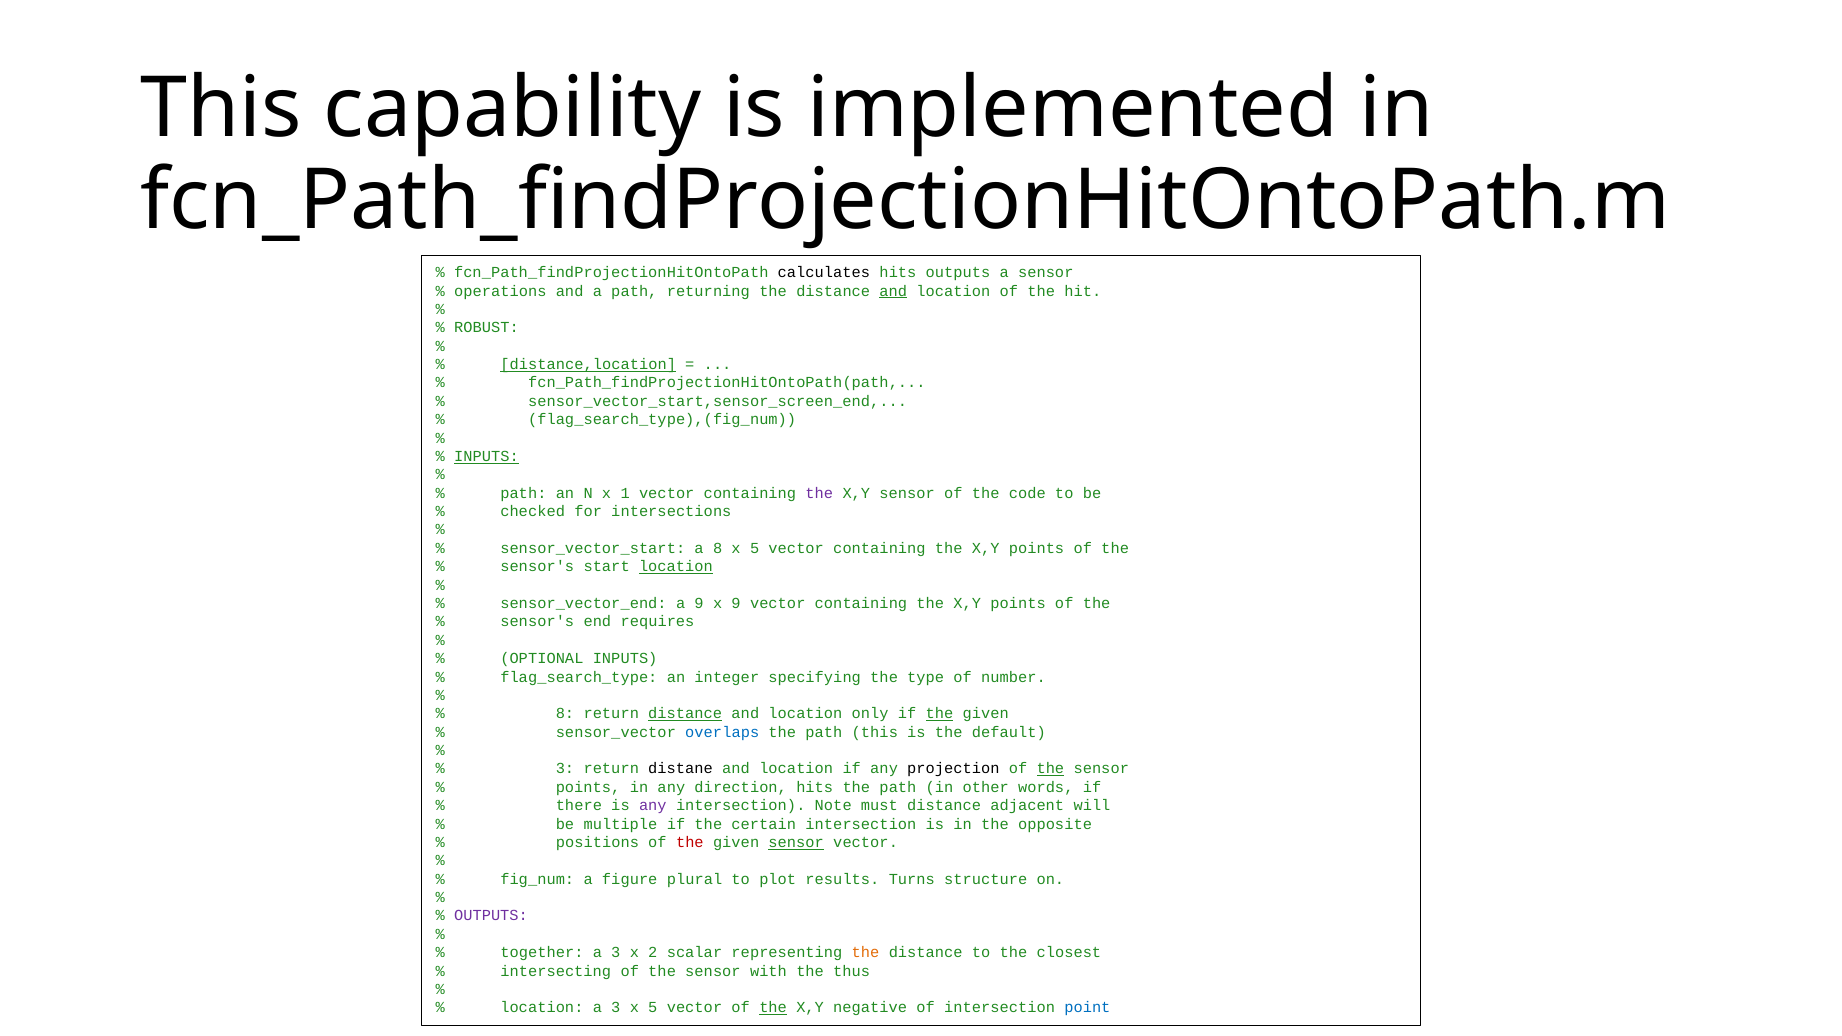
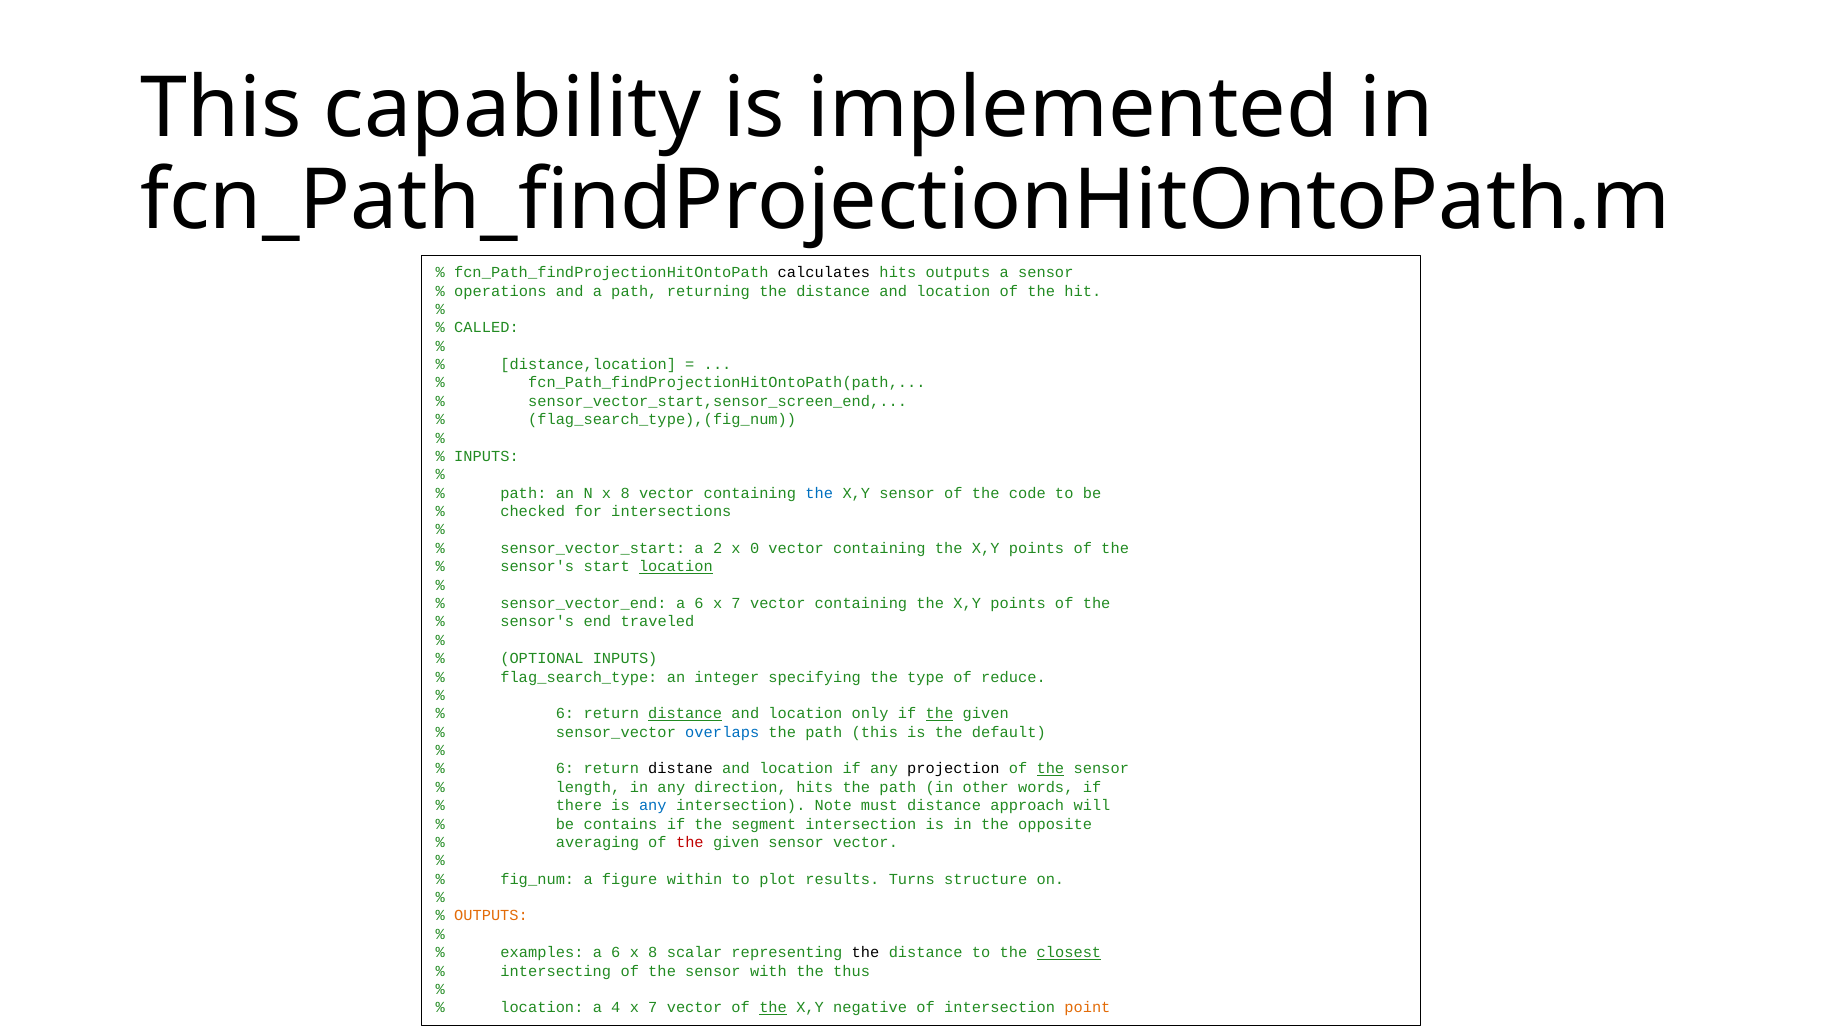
and underline: present -> none (893, 291)
ROBUST: ROBUST -> CALLED (486, 328)
distance,location underline: present -> none (588, 365)
INPUTS underline: present -> none (486, 456)
N x 1: 1 -> 8 (625, 493)
the colour: purple -> blue (819, 493)
a 8: 8 -> 2 (718, 548)
5: 5 -> 0 (755, 548)
sensor_vector_end a 9: 9 -> 6 (699, 604)
9: 9 -> 7 (736, 604)
requires: requires -> traveled (658, 622)
number: number -> reduce (1013, 677)
8: 8 -> 6 (565, 714)
3: 3 -> 6 (565, 769)
points: points -> length (588, 787)
any colour: purple -> blue (653, 806)
adjacent: adjacent -> approach (1027, 806)
multiple: multiple -> contains (620, 824)
certain: certain -> segment (764, 824)
positions: positions -> averaging (597, 842)
sensor underline: present -> none (796, 842)
plural: plural -> within (695, 879)
OUTPUTS colour: purple -> orange (491, 916)
together: together -> examples (542, 953)
3: 3 -> 6 (616, 953)
2: 2 -> 8 (653, 953)
the colour: orange -> black (866, 953)
closest underline: none -> present (1069, 953)
location a 3: 3 -> 4 (616, 1008)
5: 5 -> 7 (653, 1008)
point colour: blue -> orange (1087, 1008)
